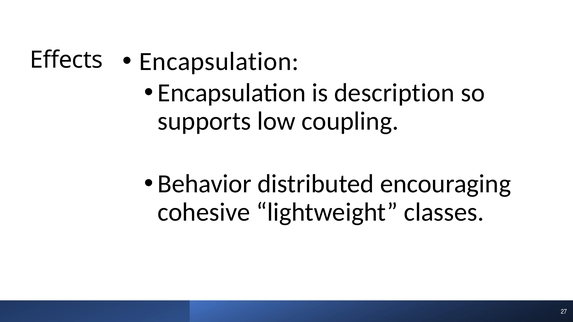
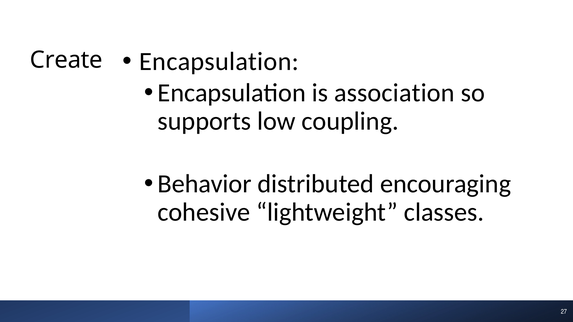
Effects: Effects -> Create (66, 60)
description: description -> association (394, 93)
